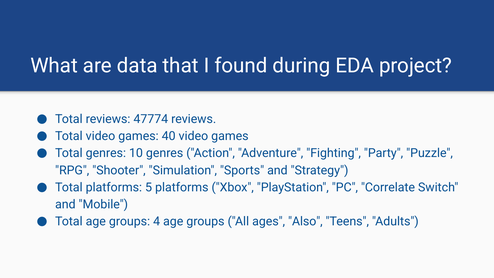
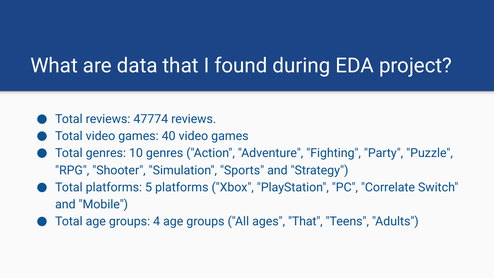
ages Also: Also -> That (305, 221)
